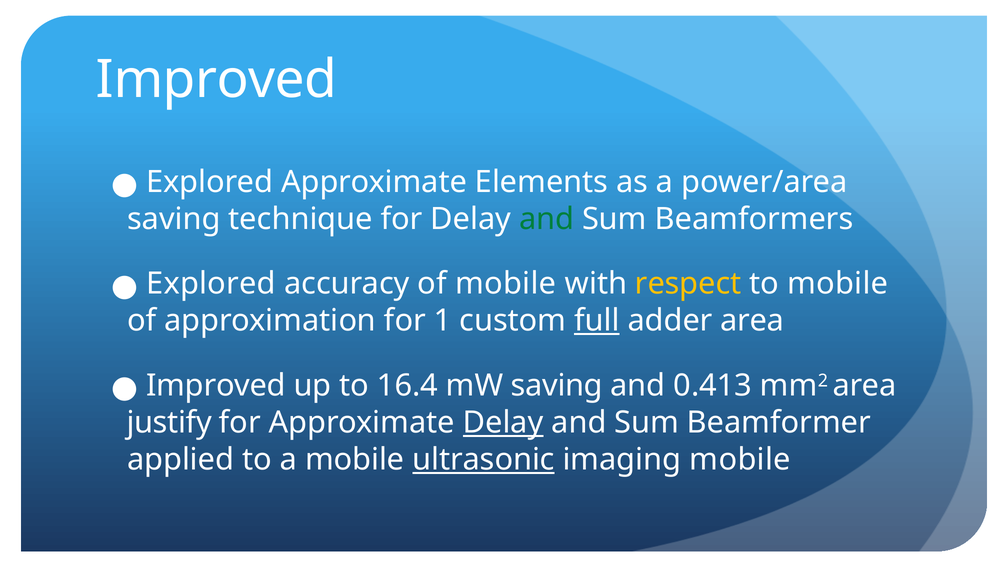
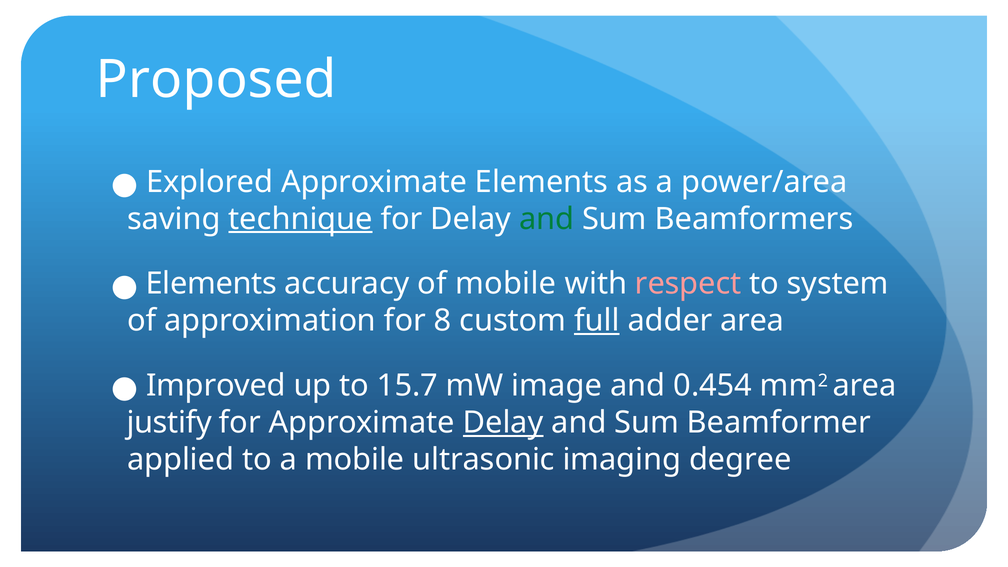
Improved: Improved -> Proposed (216, 80)
technique underline: none -> present (301, 219)
Explored: Explored -> Elements (211, 284)
respect colour: yellow -> pink (688, 284)
to mobile: mobile -> system (838, 284)
1: 1 -> 8 (443, 321)
16.4: 16.4 -> 15.7 (407, 386)
mW saving: saving -> image (557, 386)
0.413: 0.413 -> 0.454 (713, 386)
ultrasonic underline: present -> none (484, 460)
imaging mobile: mobile -> degree (740, 460)
